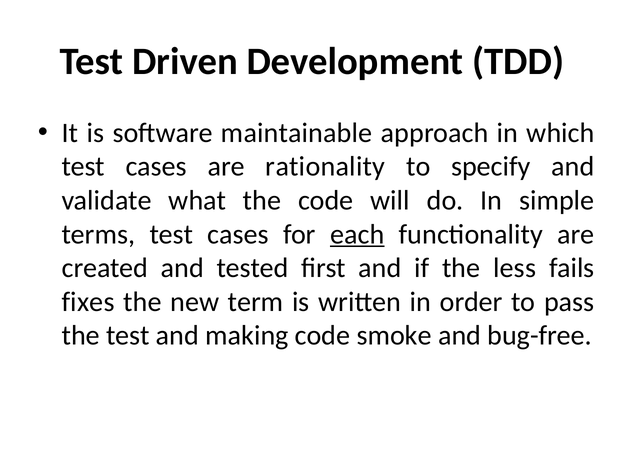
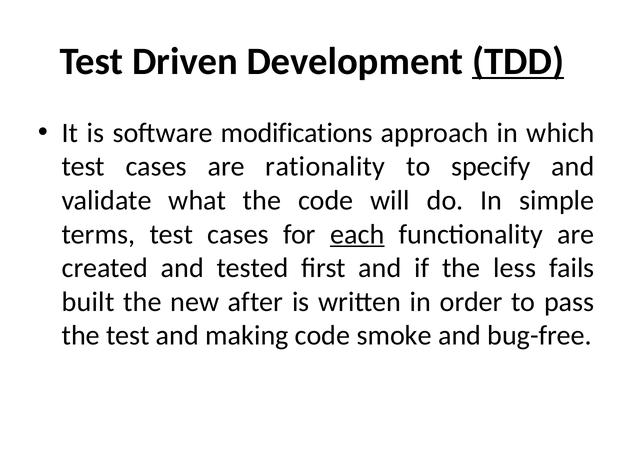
TDD underline: none -> present (518, 61)
maintainable: maintainable -> modifications (297, 133)
fixes: fixes -> built (88, 302)
term: term -> after (256, 302)
